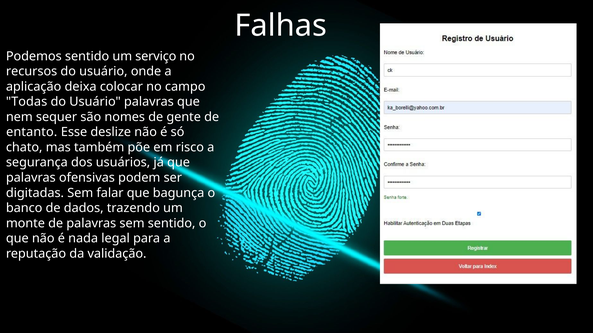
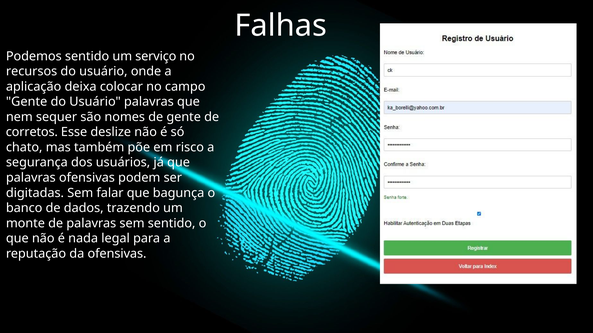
Todas: Todas -> Gente (27, 102)
entanto: entanto -> corretos (32, 132)
da validação: validação -> ofensivas (117, 254)
